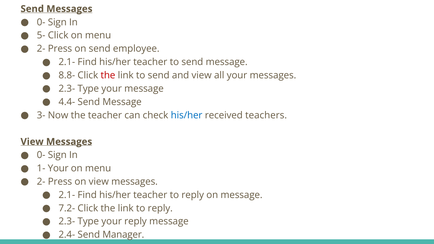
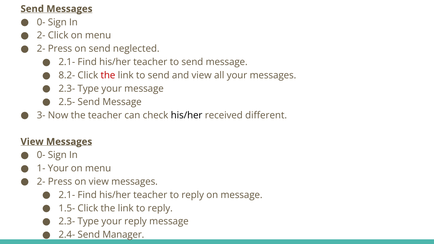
5-: 5- -> 2- (41, 35)
employee: employee -> neglected (136, 49)
8.8-: 8.8- -> 8.2- (67, 75)
4.4-: 4.4- -> 2.5- (67, 102)
his/her colour: blue -> black (187, 115)
teachers: teachers -> different (266, 115)
7.2-: 7.2- -> 1.5- (67, 208)
